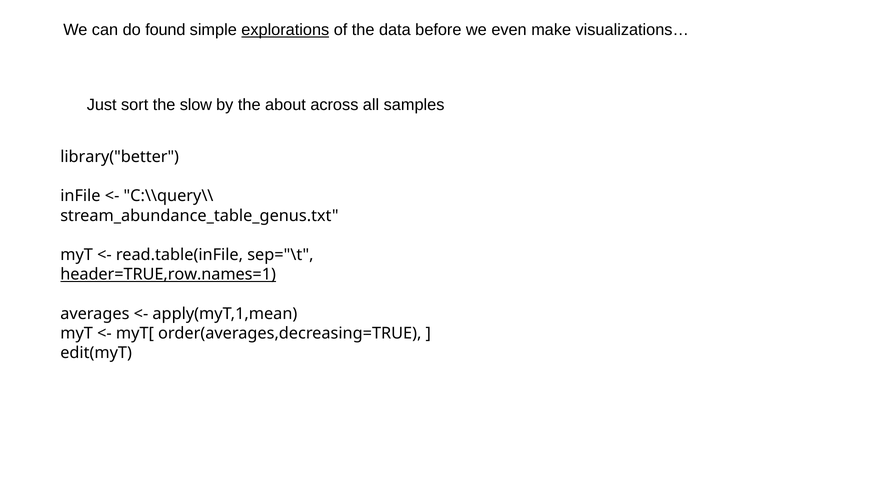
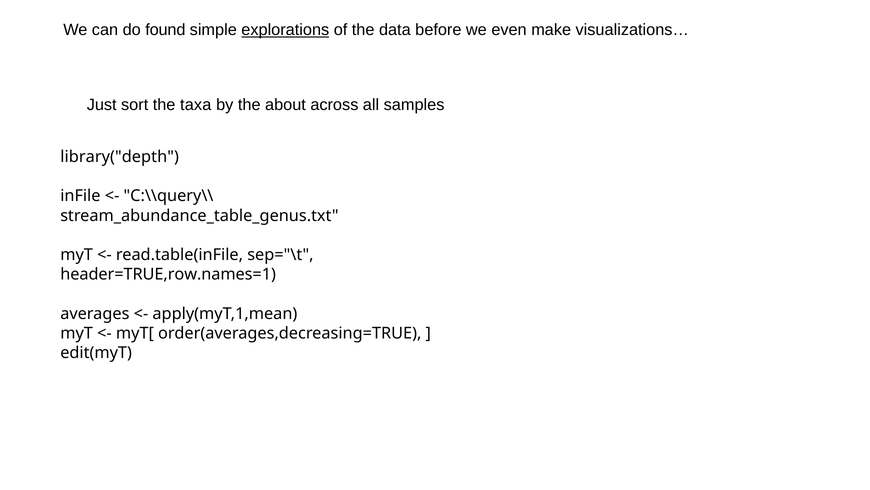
slow: slow -> taxa (196, 105)
library("better: library("better -> library("depth (120, 157)
header=TRUE,row.names=1 underline: present -> none (168, 274)
